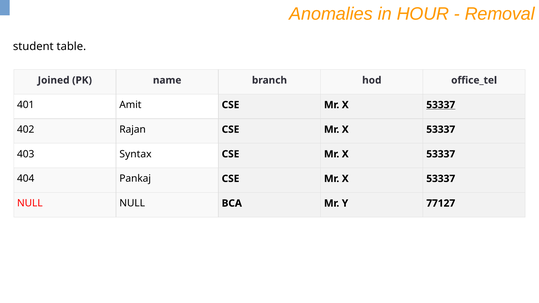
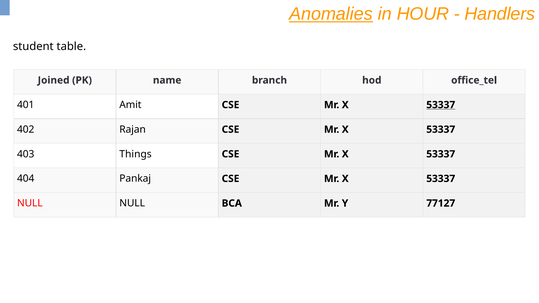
Anomalies underline: none -> present (331, 14)
Removal: Removal -> Handlers (500, 14)
Syntax: Syntax -> Things (136, 154)
